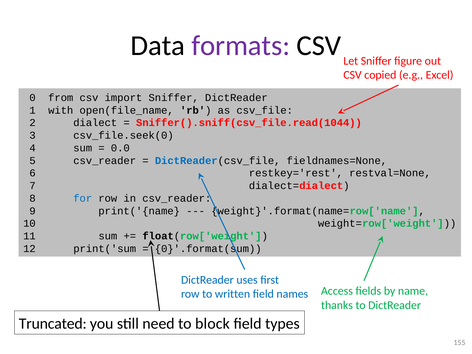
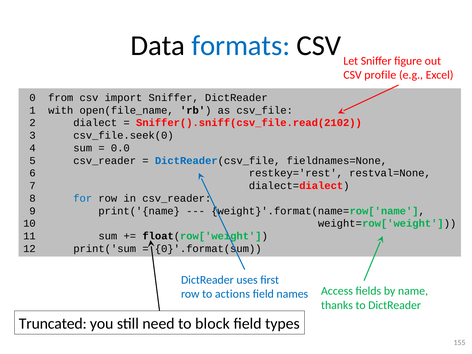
formats colour: purple -> blue (241, 46)
copied: copied -> profile (380, 75)
Sniffer().sniff(csv_file.read(1044: Sniffer().sniff(csv_file.read(1044 -> Sniffer().sniff(csv_file.read(2102 (249, 123)
written: written -> actions (232, 294)
